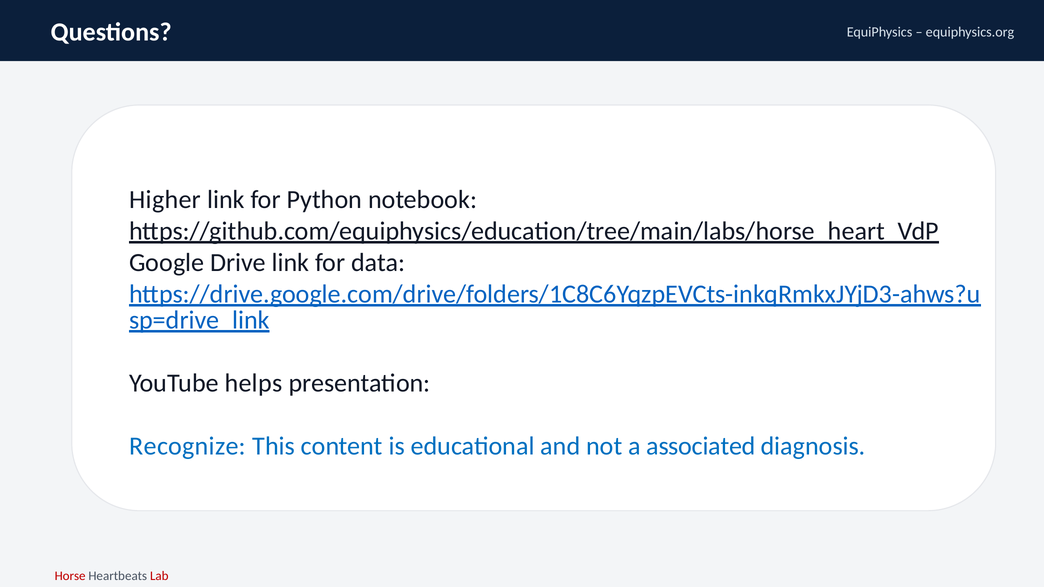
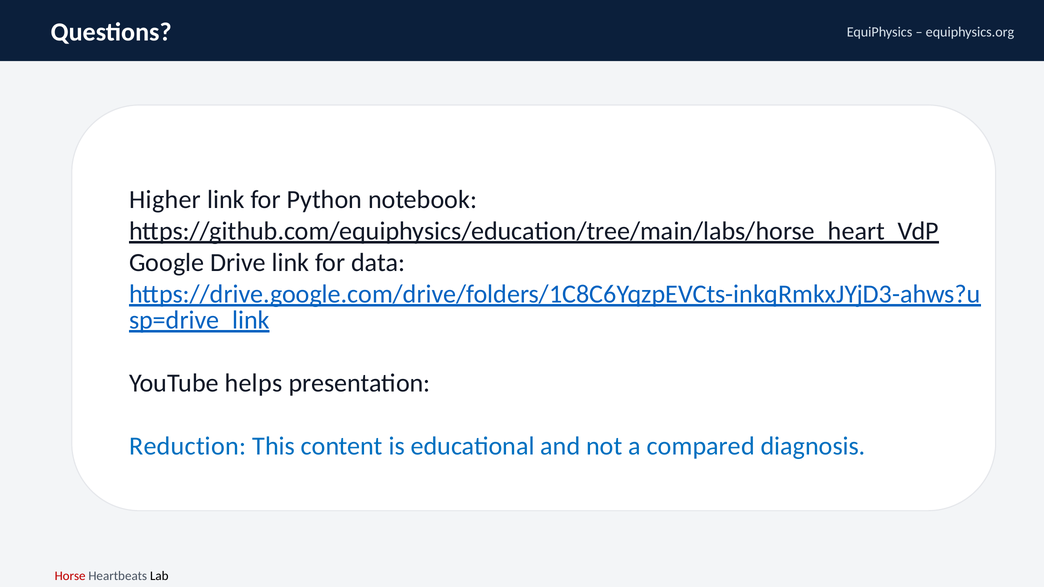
Recognize: Recognize -> Reduction (188, 446)
associated: associated -> compared (701, 446)
Lab colour: red -> black (159, 576)
